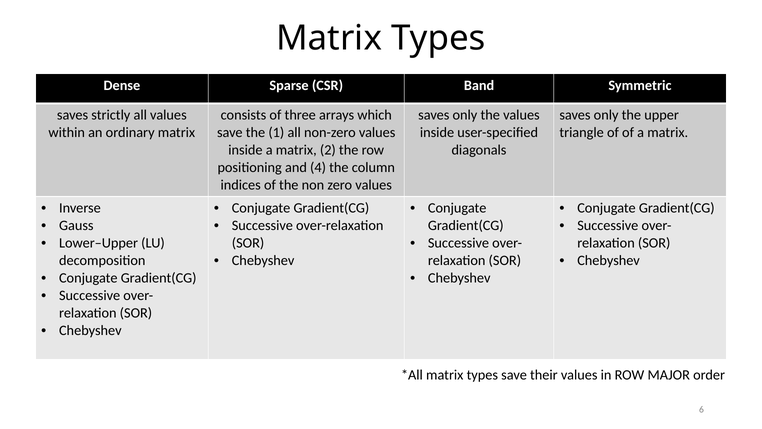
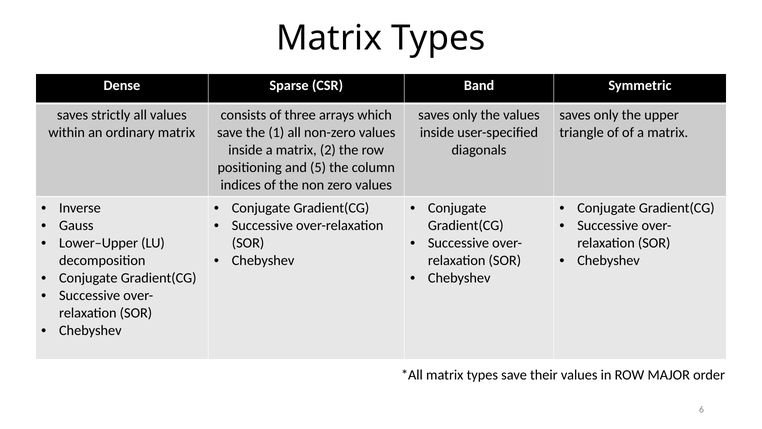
4: 4 -> 5 (318, 167)
